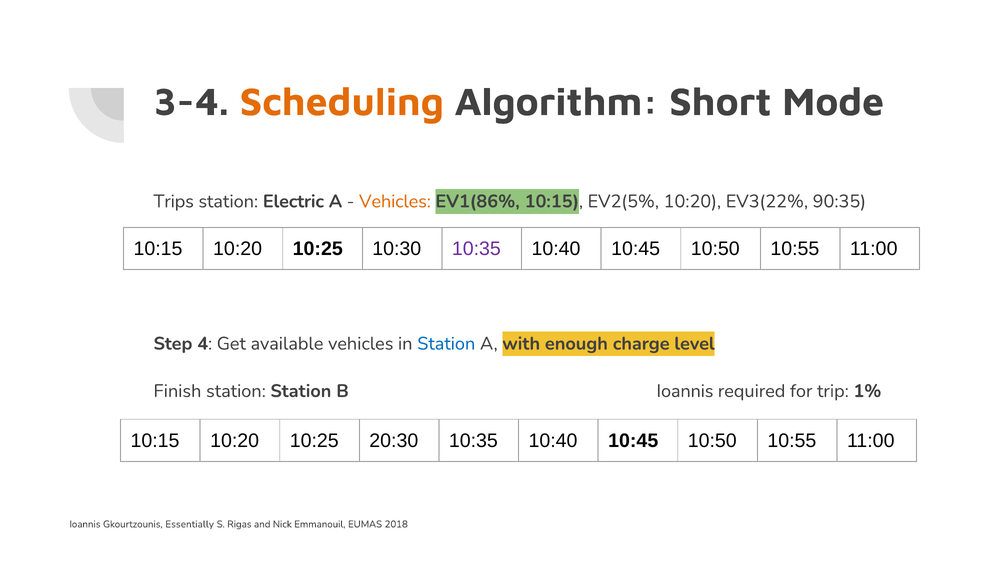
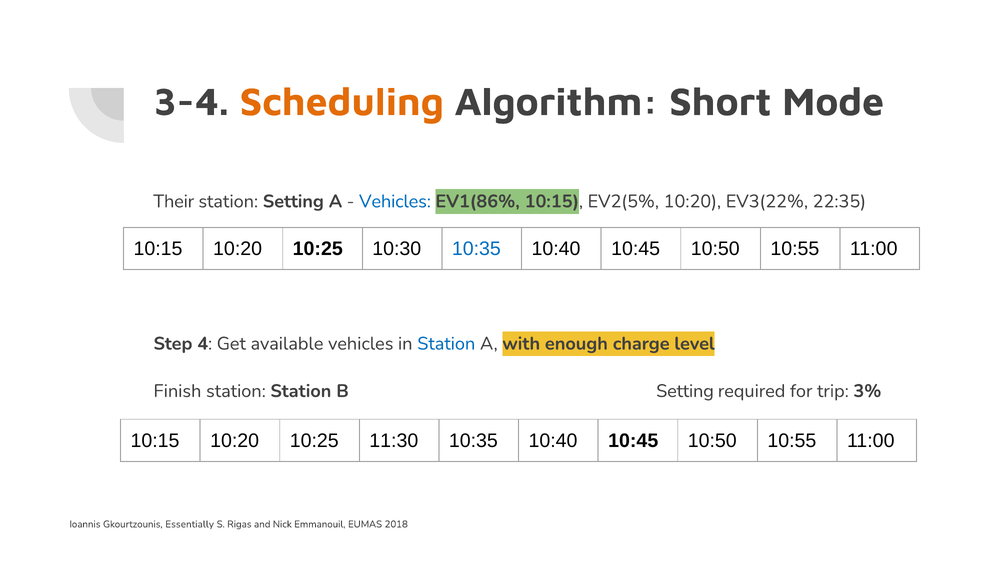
Trips: Trips -> Their (174, 201)
station Electric: Electric -> Setting (293, 201)
Vehicles colour: orange -> blue (395, 201)
90:35: 90:35 -> 22:35 (839, 201)
10:35 colour: purple -> blue (476, 249)
B Ioannis: Ioannis -> Setting (685, 391)
1%: 1% -> 3% (867, 391)
20:30: 20:30 -> 11:30 (394, 441)
